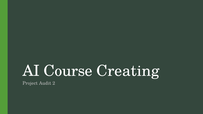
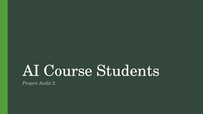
Creating: Creating -> Students (128, 71)
